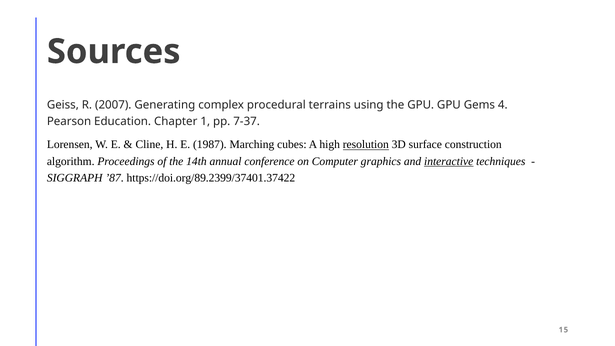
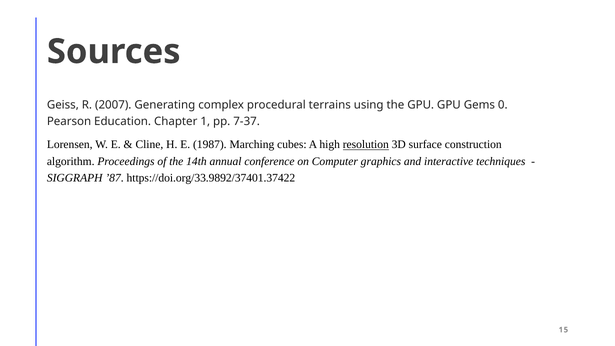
4: 4 -> 0 (503, 105)
interactive underline: present -> none (449, 161)
https://doi.org/89.2399/37401.37422: https://doi.org/89.2399/37401.37422 -> https://doi.org/33.9892/37401.37422 (211, 178)
